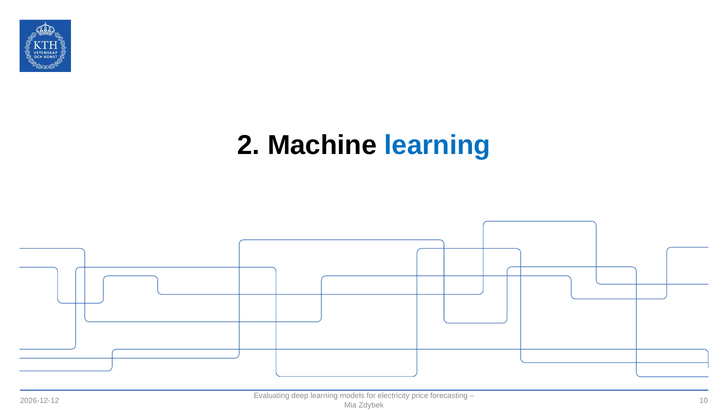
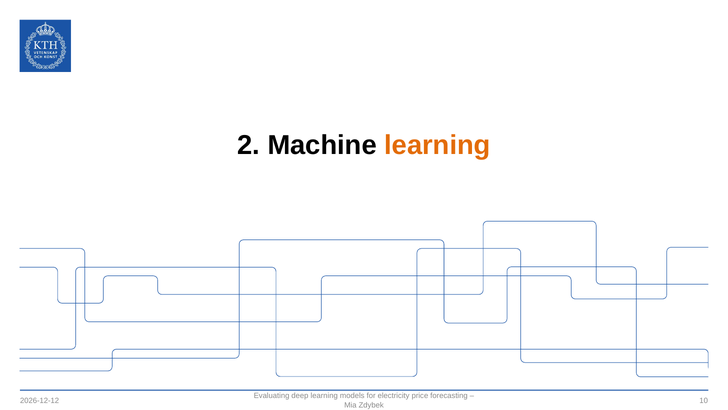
learning colour: blue -> orange (437, 145)
